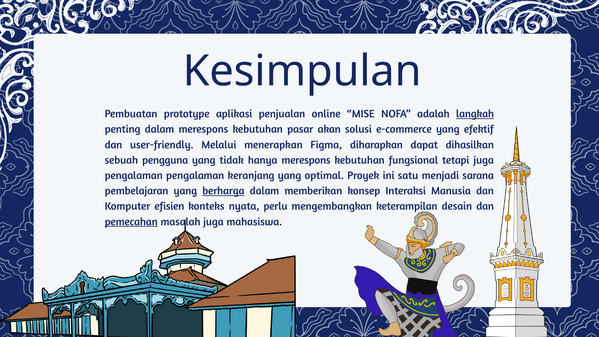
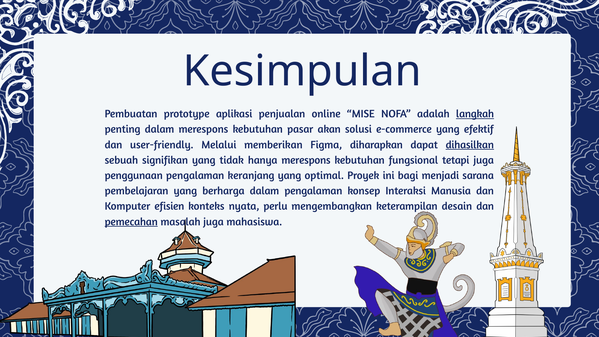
menerapkan: menerapkan -> memberikan (273, 145)
dihasilkan underline: none -> present (470, 145)
pengguna: pengguna -> signifikan (165, 160)
pengalaman: pengalaman -> penggunaan (134, 176)
satu: satu -> bagi (408, 176)
berharga underline: present -> none (223, 191)
dalam memberikan: memberikan -> pengalaman (313, 191)
